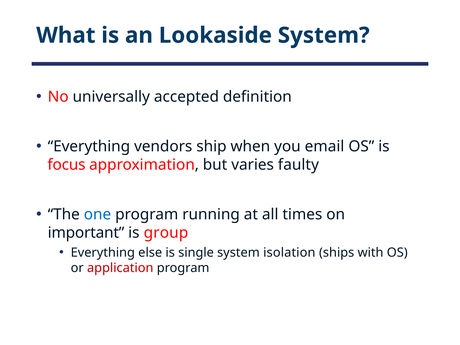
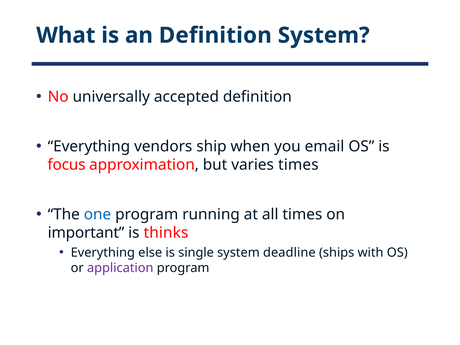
an Lookaside: Lookaside -> Definition (215, 35)
varies faulty: faulty -> times (298, 165)
group: group -> thinks (166, 233)
isolation: isolation -> deadline (289, 253)
application colour: red -> purple (120, 268)
